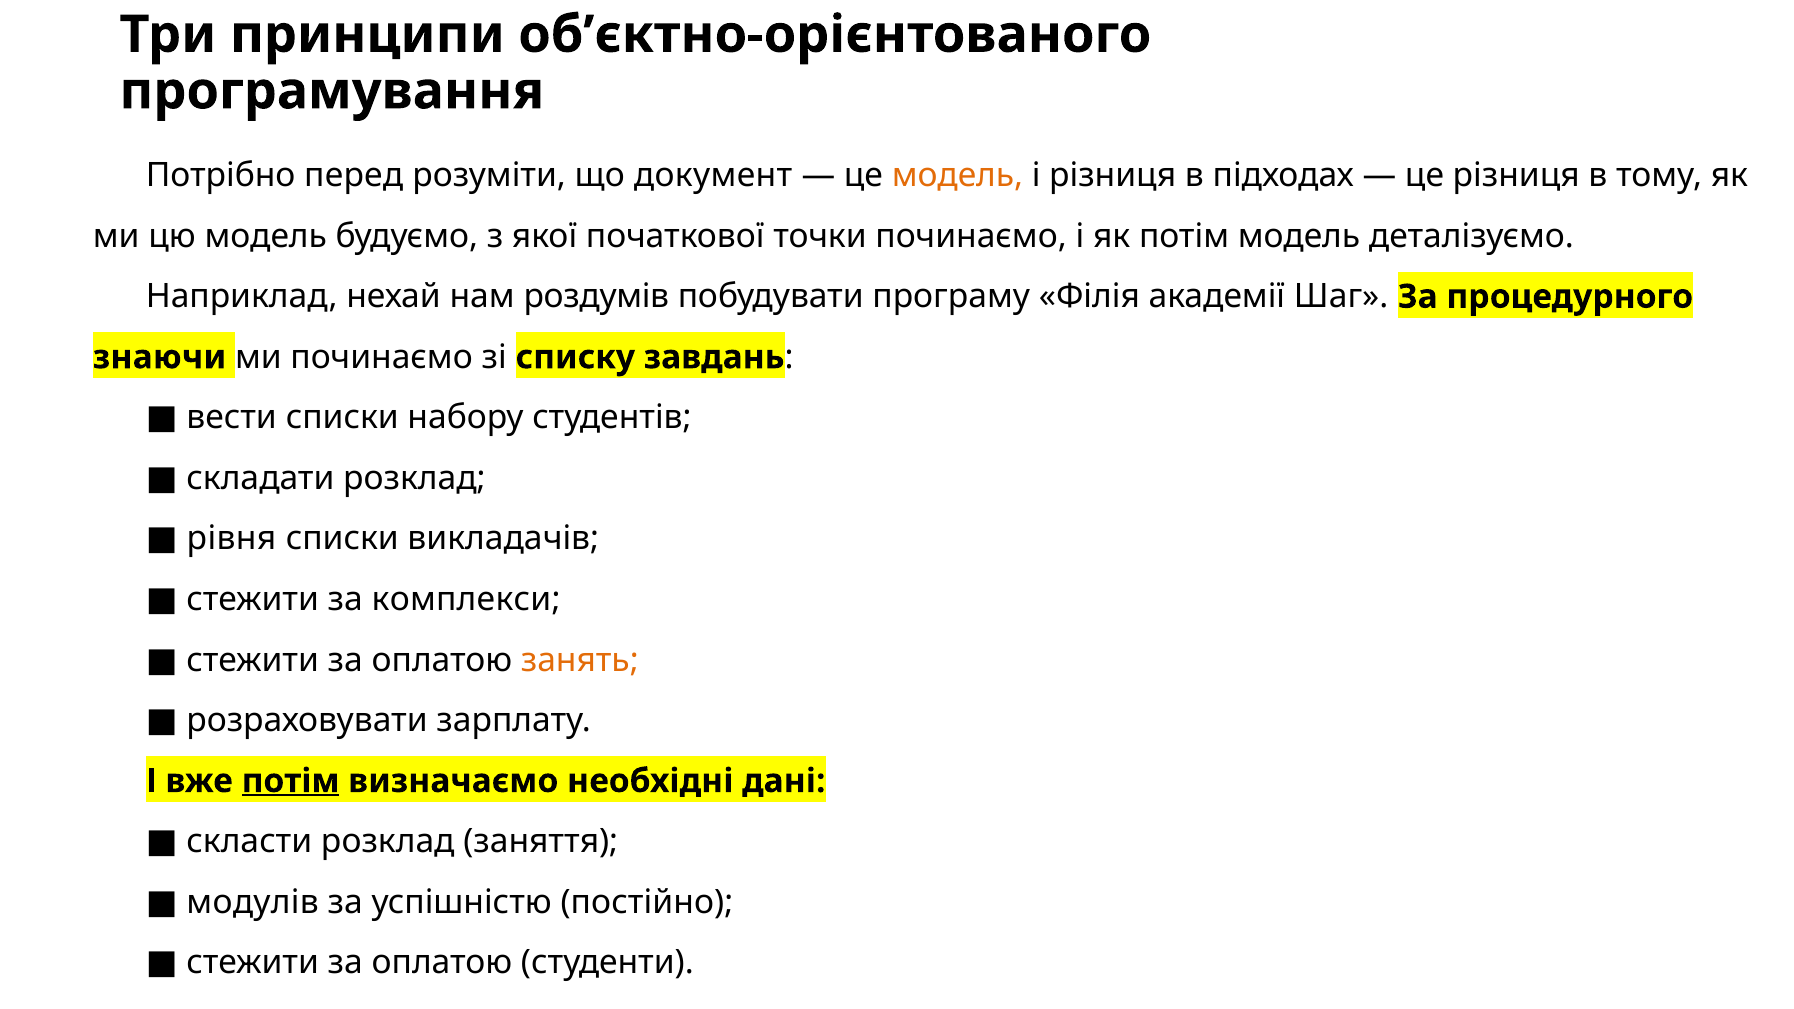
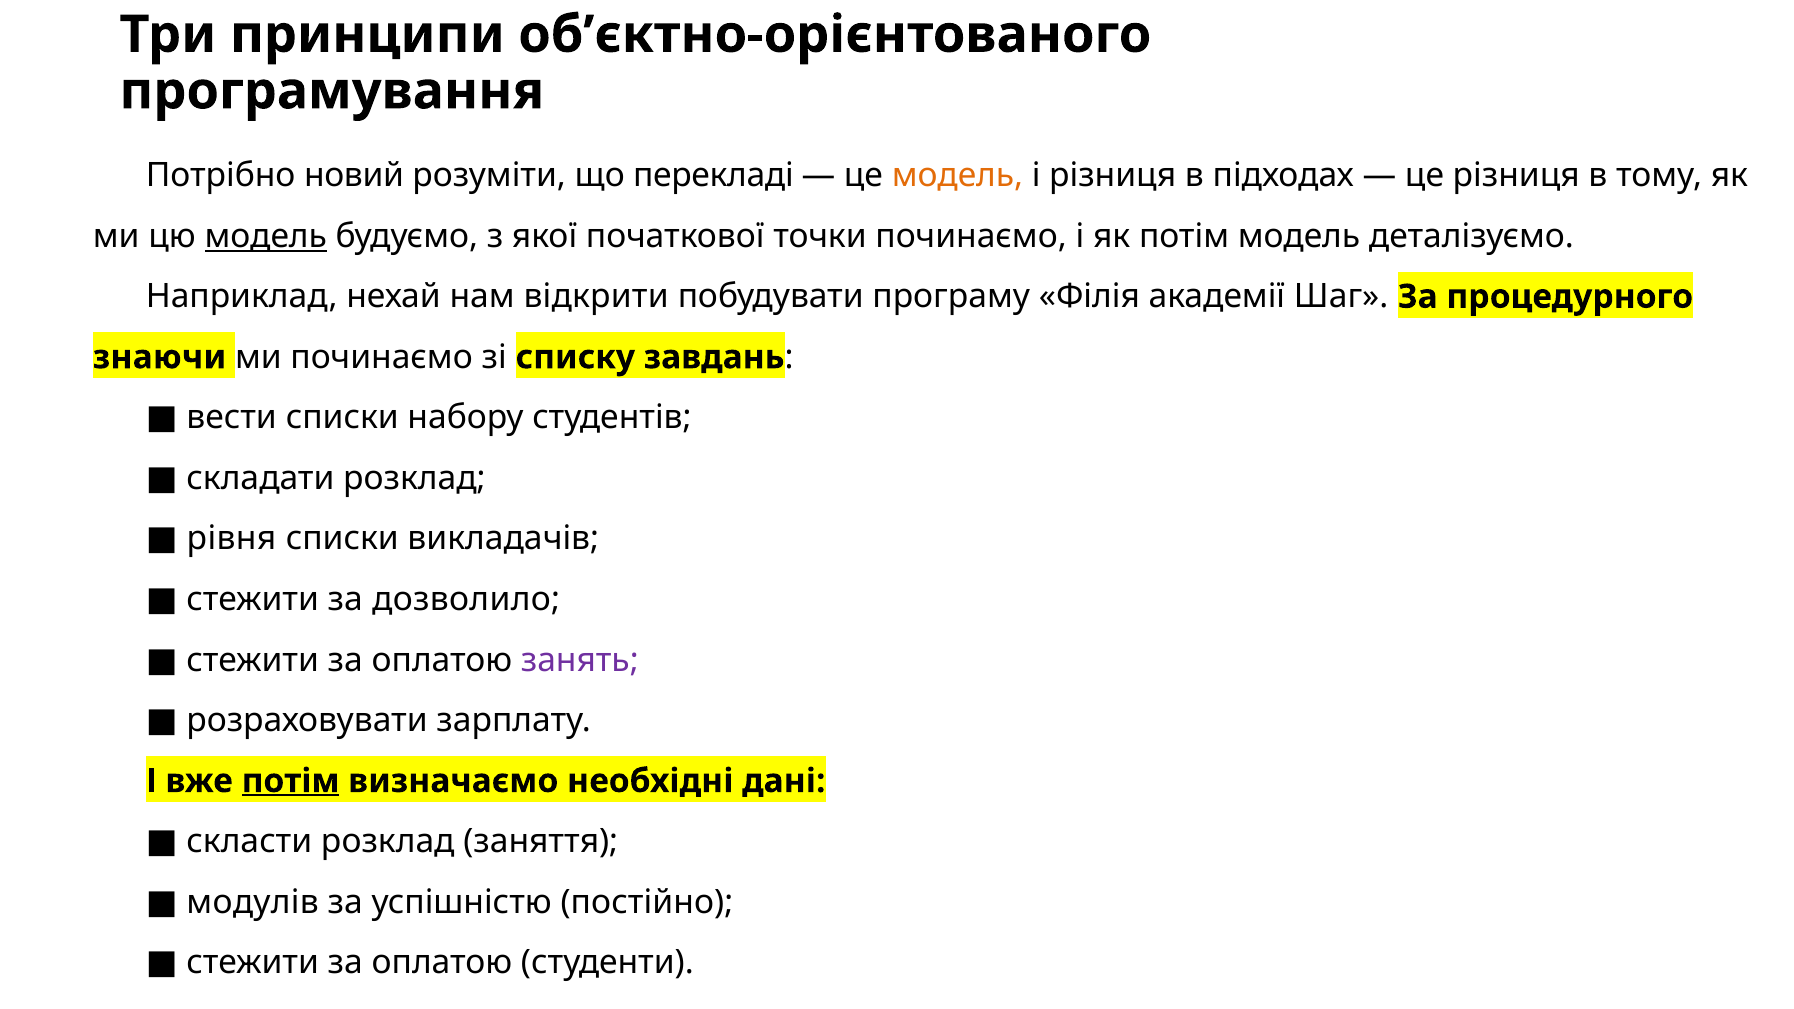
перед: перед -> новий (354, 176)
документ: документ -> перекладі (713, 176)
модель underline: none -> present (266, 236)
роздумів: роздумів -> відкрити (596, 297)
комплекси: комплекси -> дозволило (466, 599)
занять colour: orange -> purple (580, 660)
